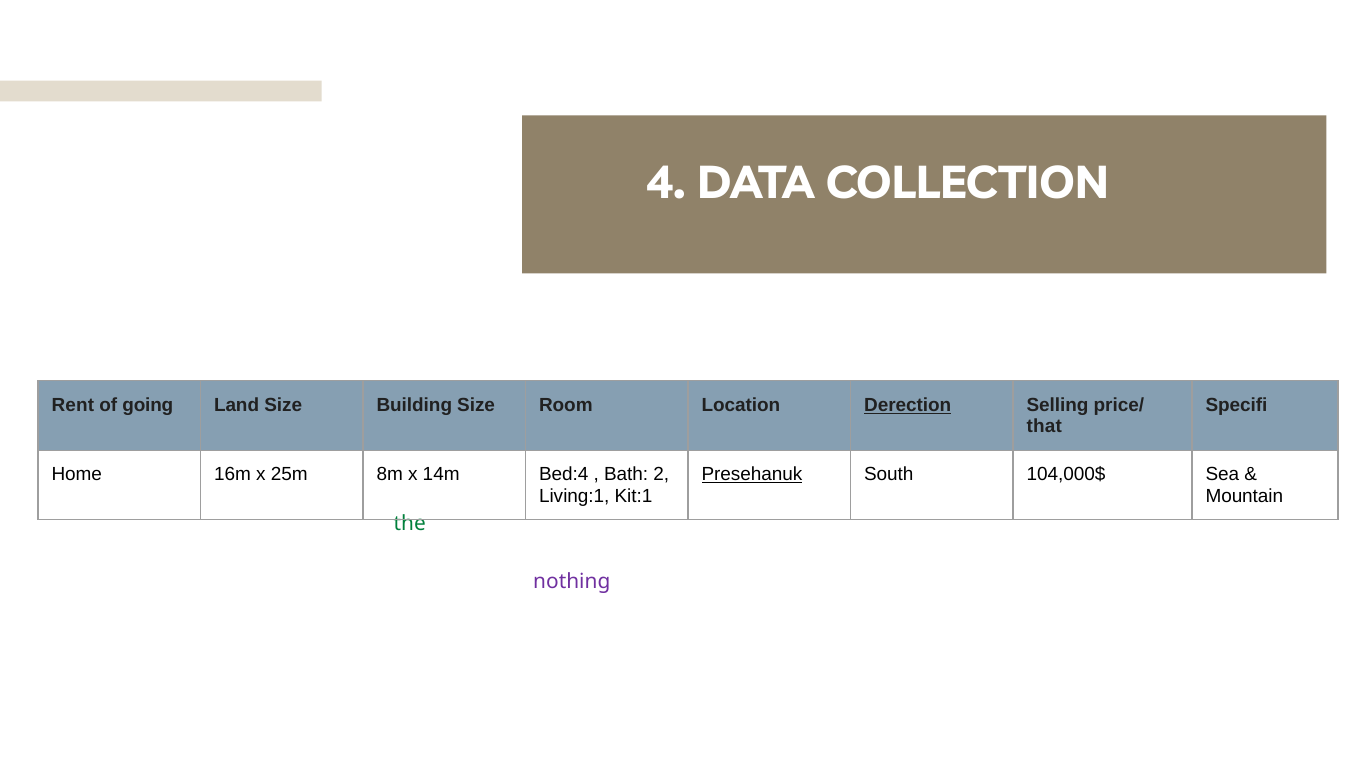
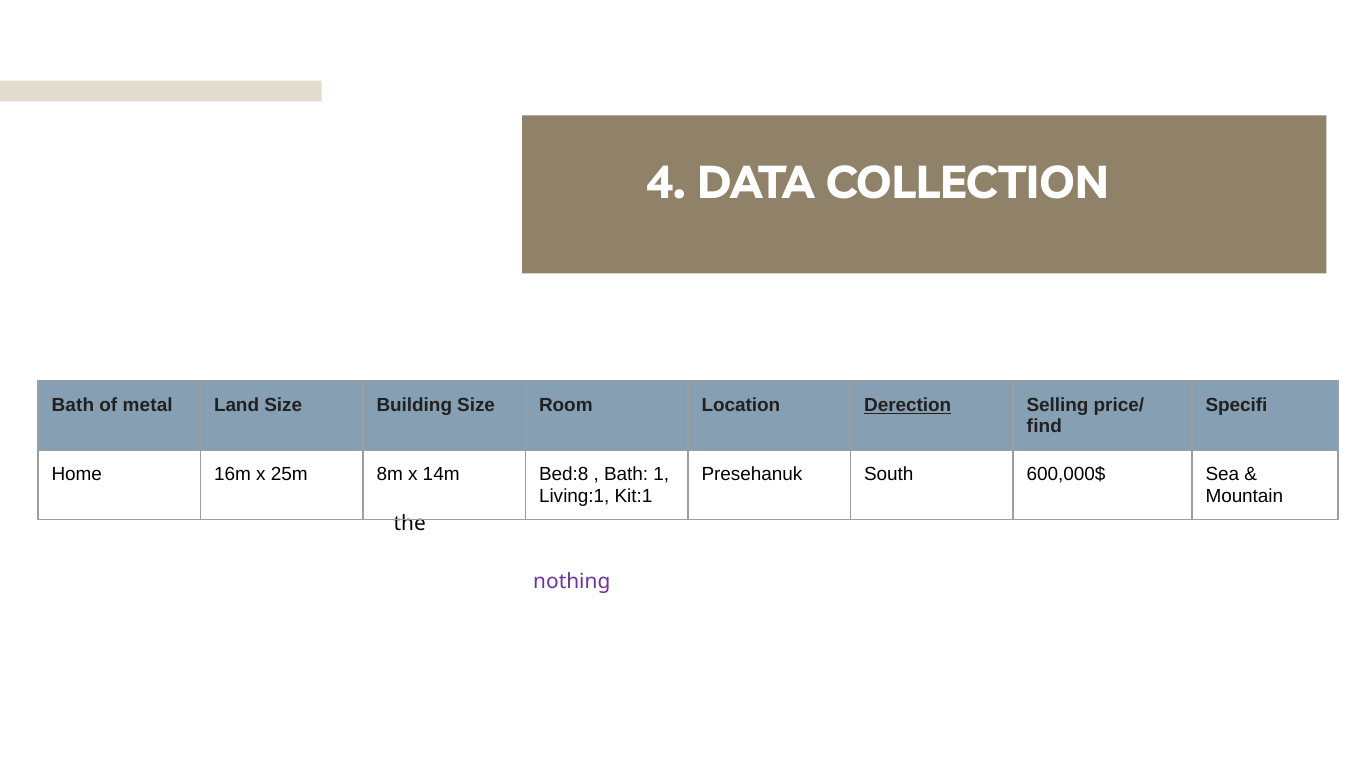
Rent: Rent -> Bath (73, 405)
of going: going -> metal (148, 405)
that: that -> find (1044, 426)
Bed:4: Bed:4 -> Bed:8 (564, 475)
2: 2 -> 1 (661, 475)
Presehanuk underline: present -> none (752, 475)
104,000$: 104,000$ -> 600,000$ (1066, 475)
the colour: green -> black (410, 524)
